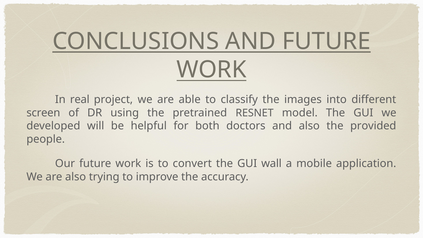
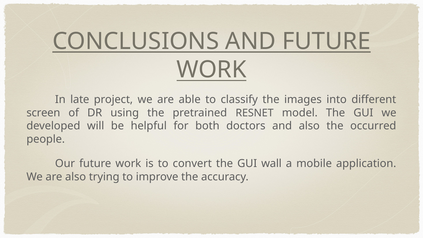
real: real -> late (80, 99)
provided: provided -> occurred (373, 126)
